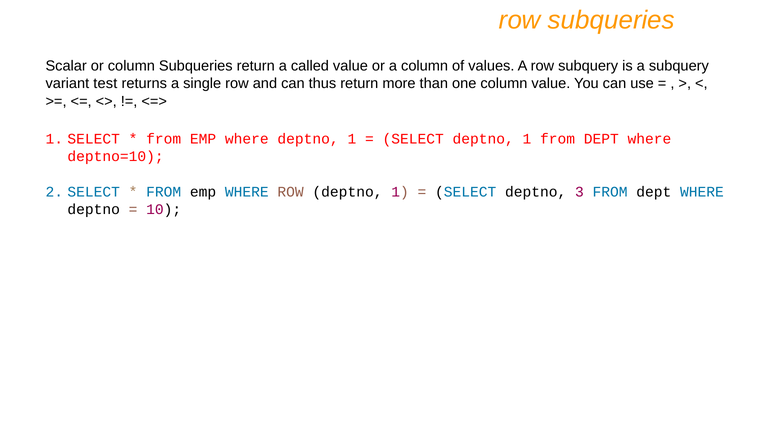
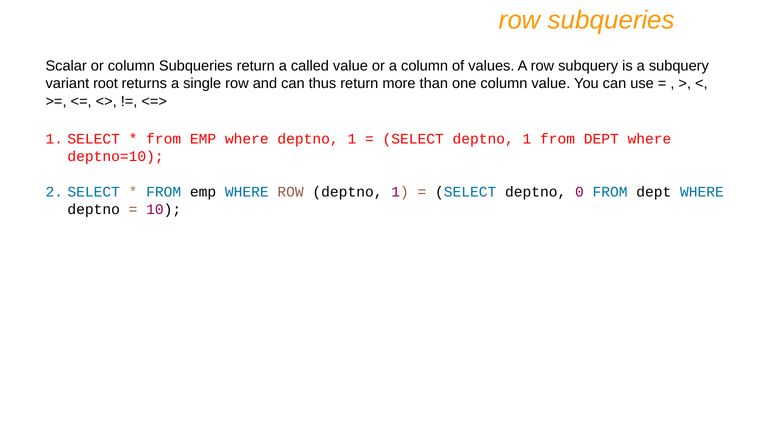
test: test -> root (105, 84)
3: 3 -> 0 (579, 192)
